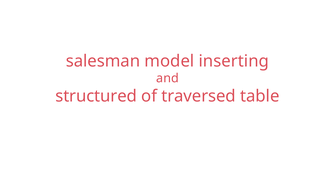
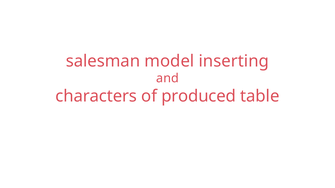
structured: structured -> characters (96, 96)
traversed: traversed -> produced (199, 96)
